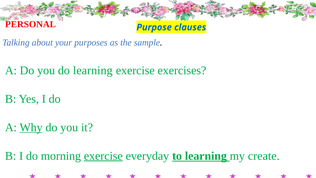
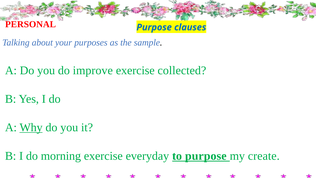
do learning: learning -> improve (93, 70)
exercises: exercises -> collected (182, 70)
exercise underline: present -> none (103, 156)
to learning: learning -> purpose (206, 156)
